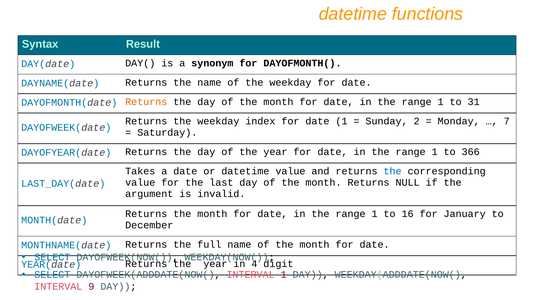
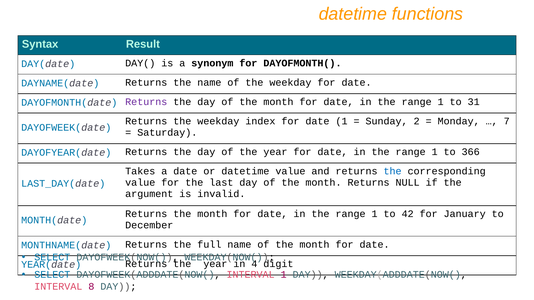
Returns colour: orange -> purple (146, 102)
16: 16 -> 42 (408, 214)
9: 9 -> 8 (91, 287)
